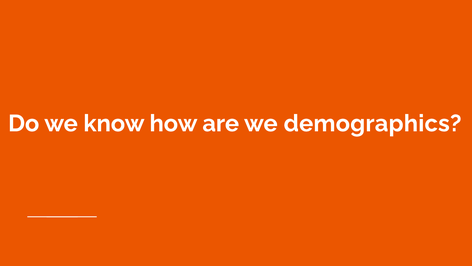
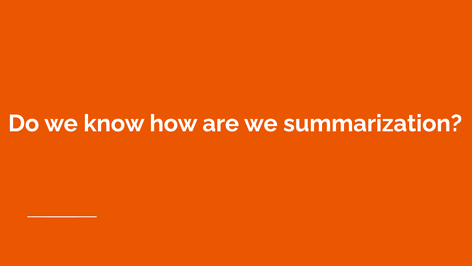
demographics: demographics -> summarization (373, 123)
